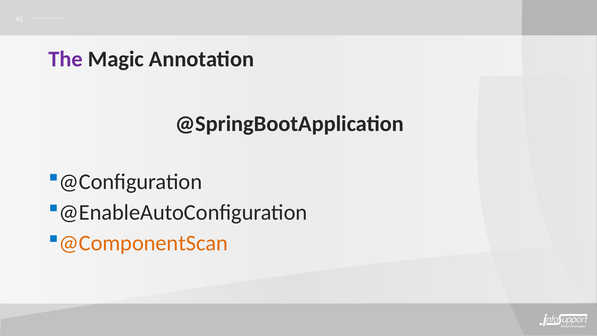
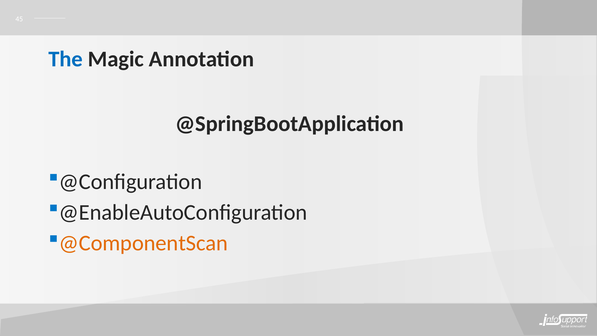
The colour: purple -> blue (66, 59)
